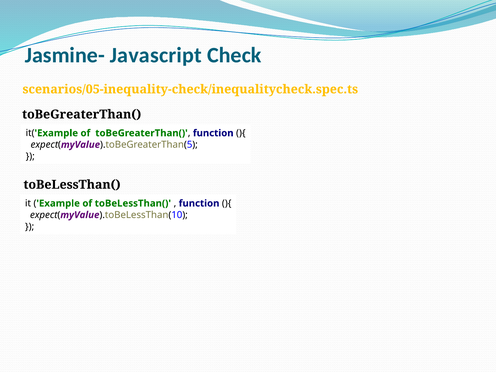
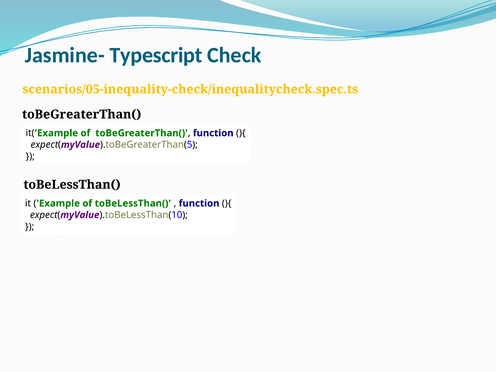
Javascript: Javascript -> Typescript (156, 55)
